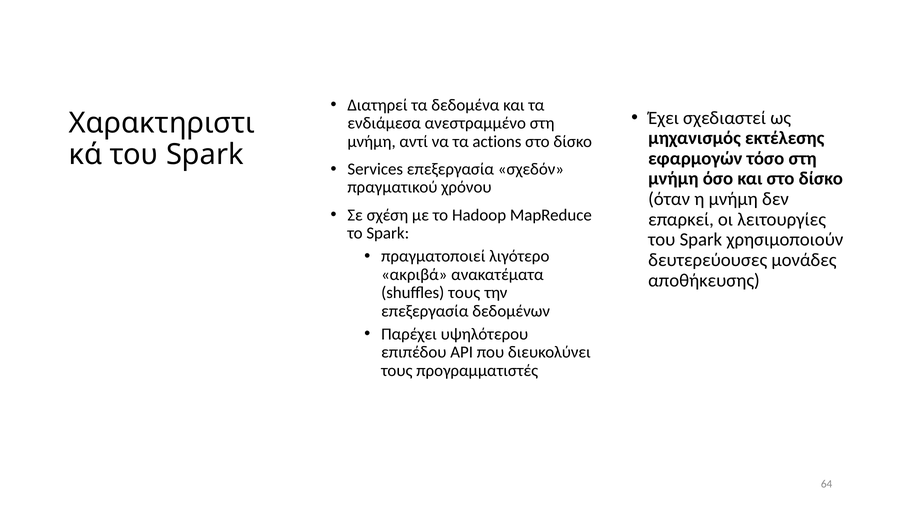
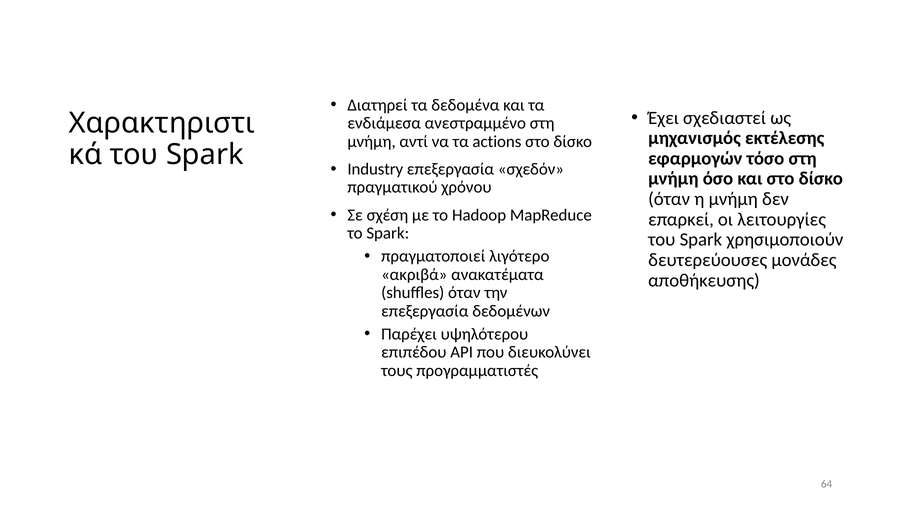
Services: Services -> Industry (375, 169)
shuffles τους: τους -> όταν (464, 293)
